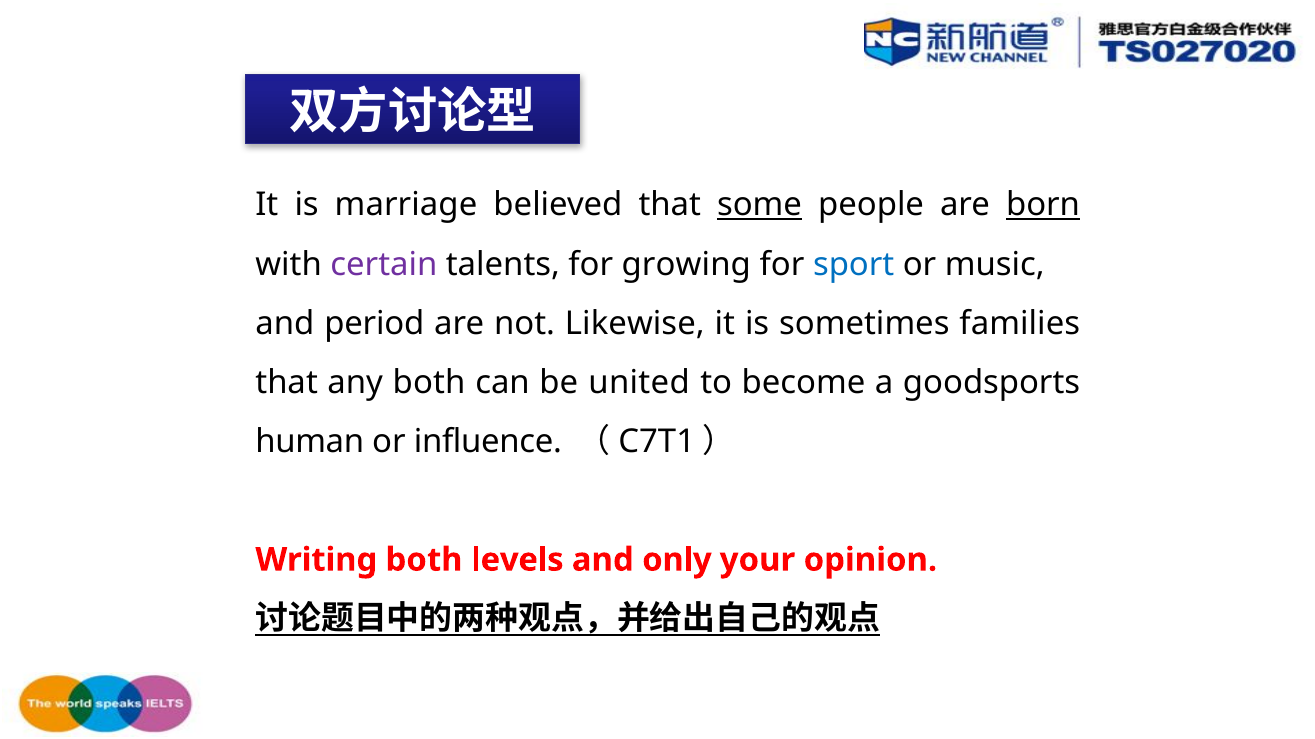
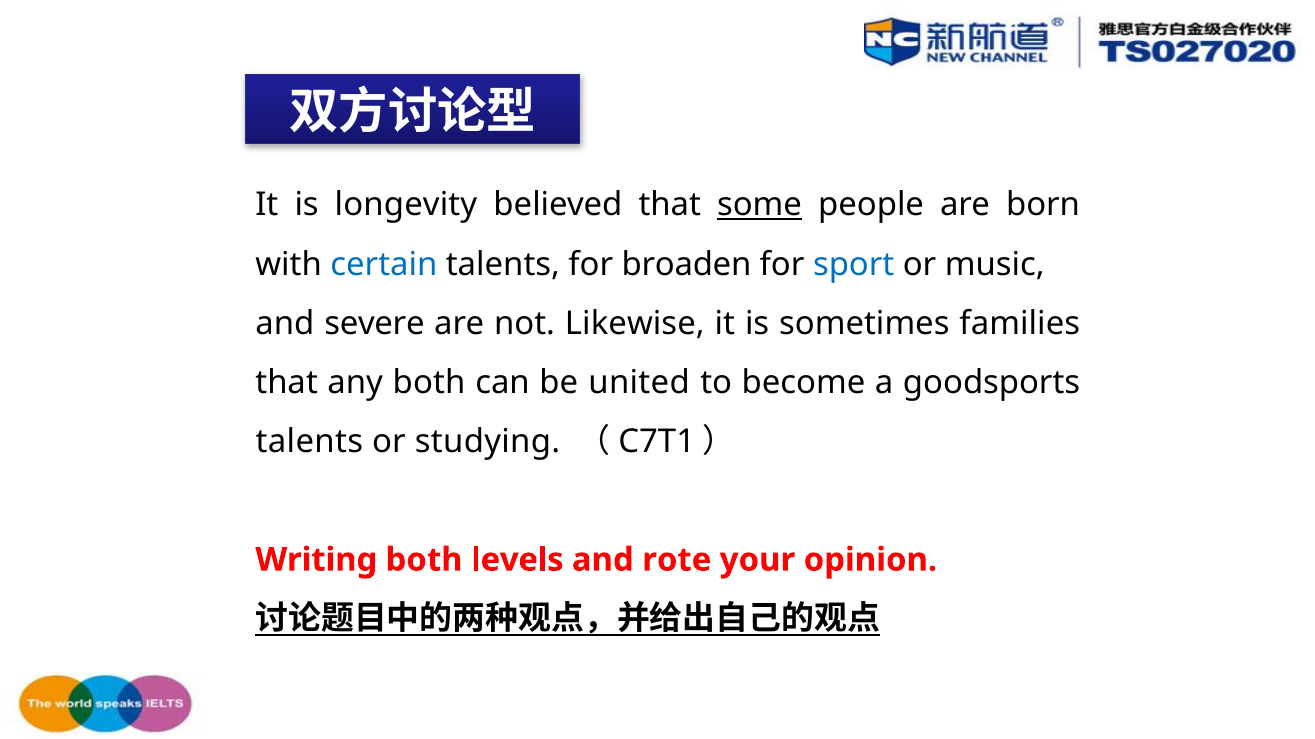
marriage: marriage -> longevity (406, 205)
born underline: present -> none (1043, 205)
certain colour: purple -> blue (384, 264)
growing: growing -> broaden (686, 264)
period: period -> severe (374, 324)
human: human -> talents (309, 442)
influence: influence -> studying (488, 442)
only: only -> rote (677, 560)
